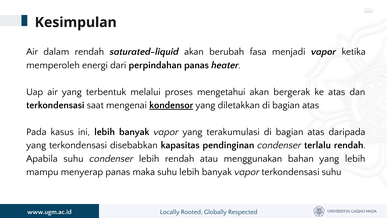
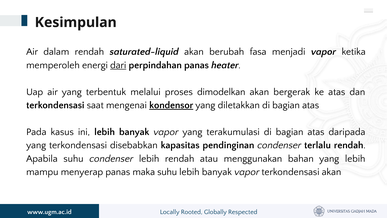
dari underline: none -> present (118, 65)
mengetahui: mengetahui -> dimodelkan (221, 92)
terkondensasi suhu: suhu -> akan (331, 172)
